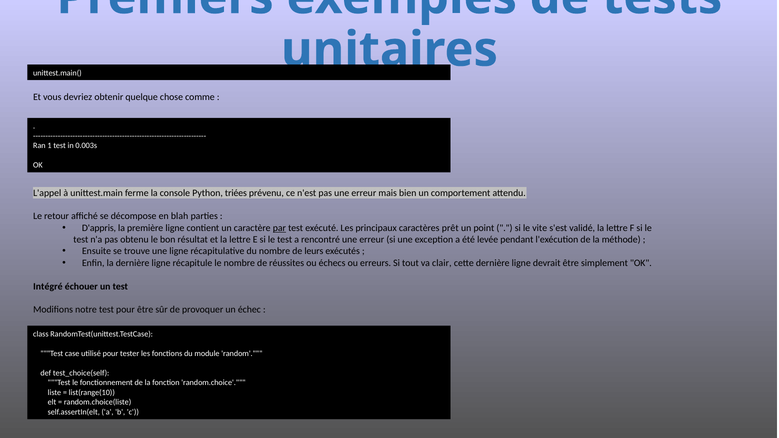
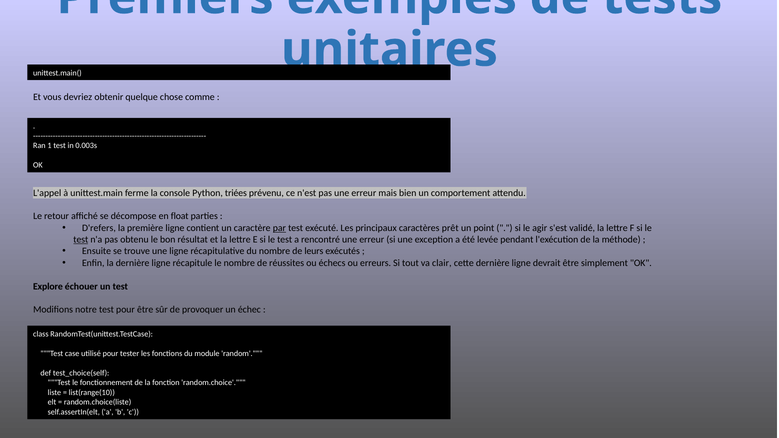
blah: blah -> float (180, 216)
D'appris: D'appris -> D'refers (99, 228)
vite: vite -> agir (540, 228)
test underline: none -> present (81, 240)
Intégré: Intégré -> Explore (48, 286)
